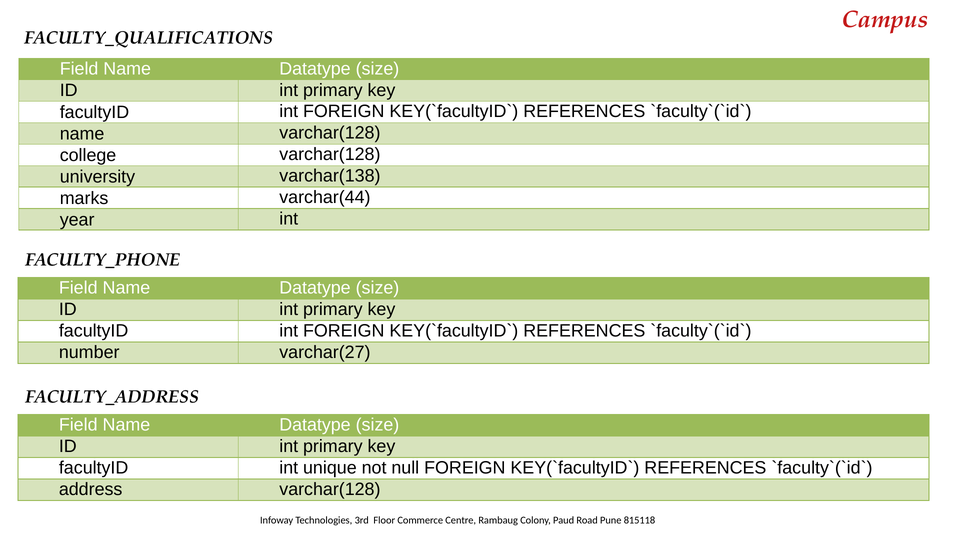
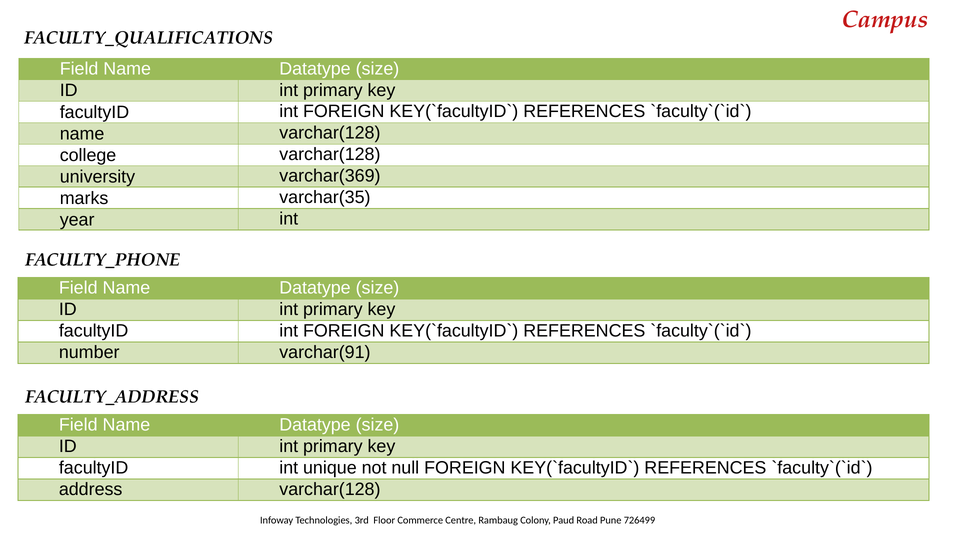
varchar(138: varchar(138 -> varchar(369 (330, 176)
varchar(44: varchar(44 -> varchar(35 (325, 198)
varchar(27: varchar(27 -> varchar(91 (325, 352)
815118: 815118 -> 726499 (639, 520)
